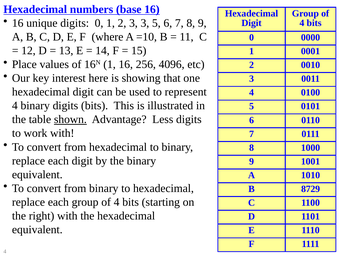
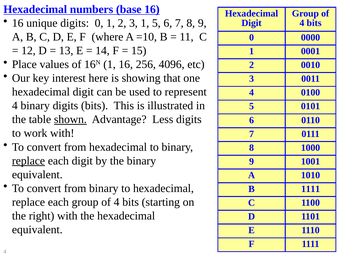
3 3: 3 -> 1 (145, 23)
replace underline: none -> present (29, 161)
B 8729: 8729 -> 1111 (311, 189)
